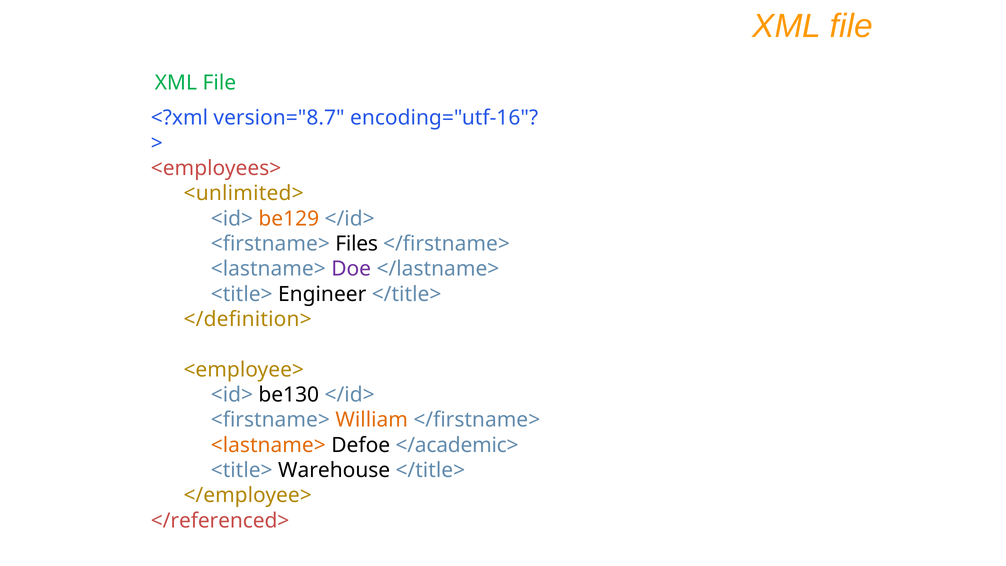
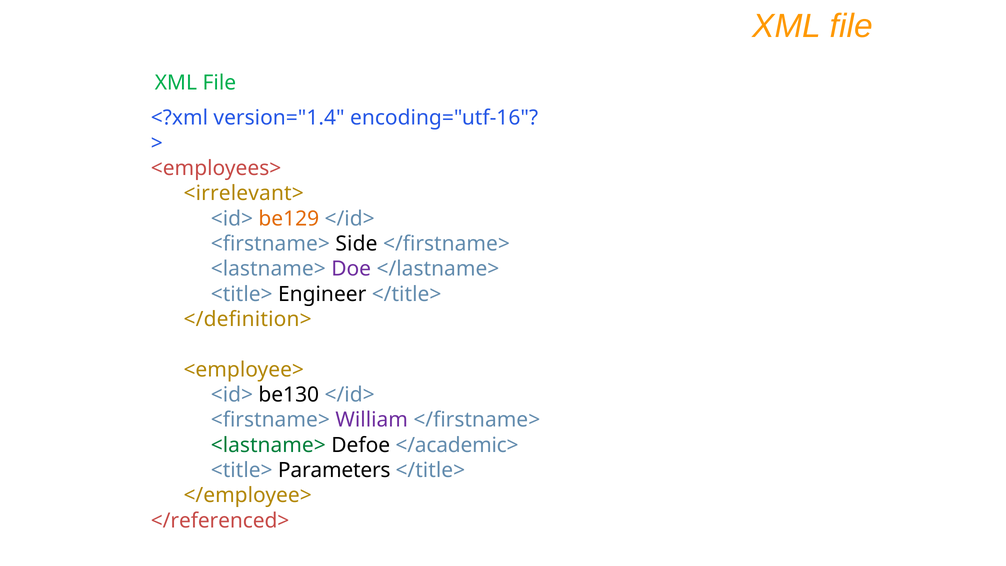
version="8.7: version="8.7 -> version="1.4 (279, 118)
<unlimited>: <unlimited> -> <irrelevant> (244, 193)
Files: Files -> Side (356, 244)
William colour: orange -> purple (372, 420)
<lastname> colour: orange -> green (268, 445)
Warehouse: Warehouse -> Parameters (334, 470)
